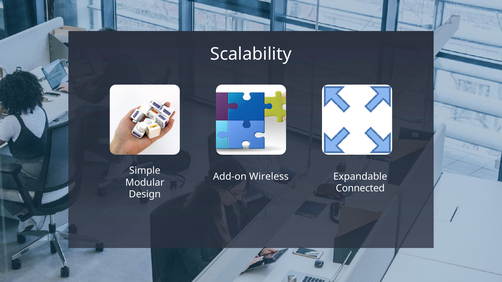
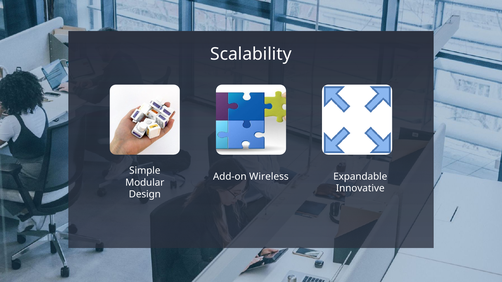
Connected: Connected -> Innovative (360, 189)
